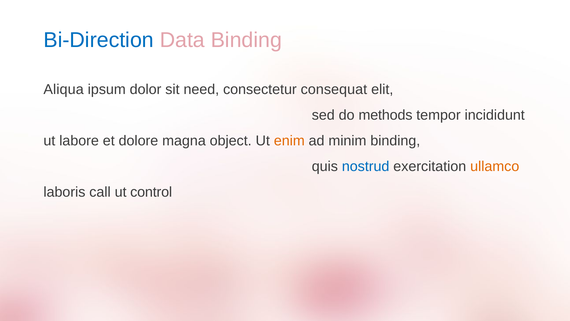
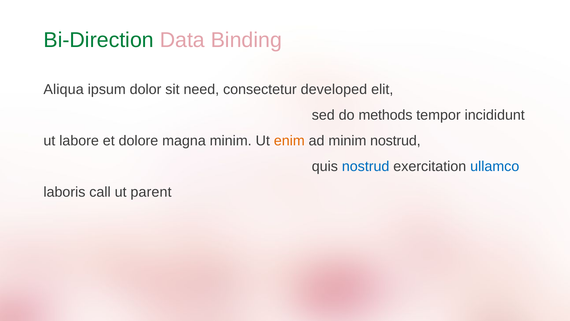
Bi-Direction colour: blue -> green (99, 40)
consequat: consequat -> developed (334, 89)
magna object: object -> minim (231, 141)
minim binding: binding -> nostrud (395, 141)
ullamco colour: orange -> blue (495, 166)
control: control -> parent (151, 192)
